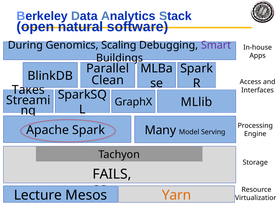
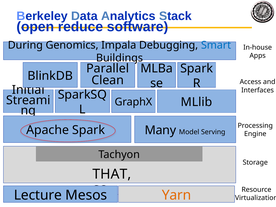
natural: natural -> reduce (81, 27)
Scaling: Scaling -> Impala (119, 45)
Smart colour: purple -> blue (216, 45)
Takes: Takes -> Initial (28, 90)
FAILS: FAILS -> THAT (112, 174)
